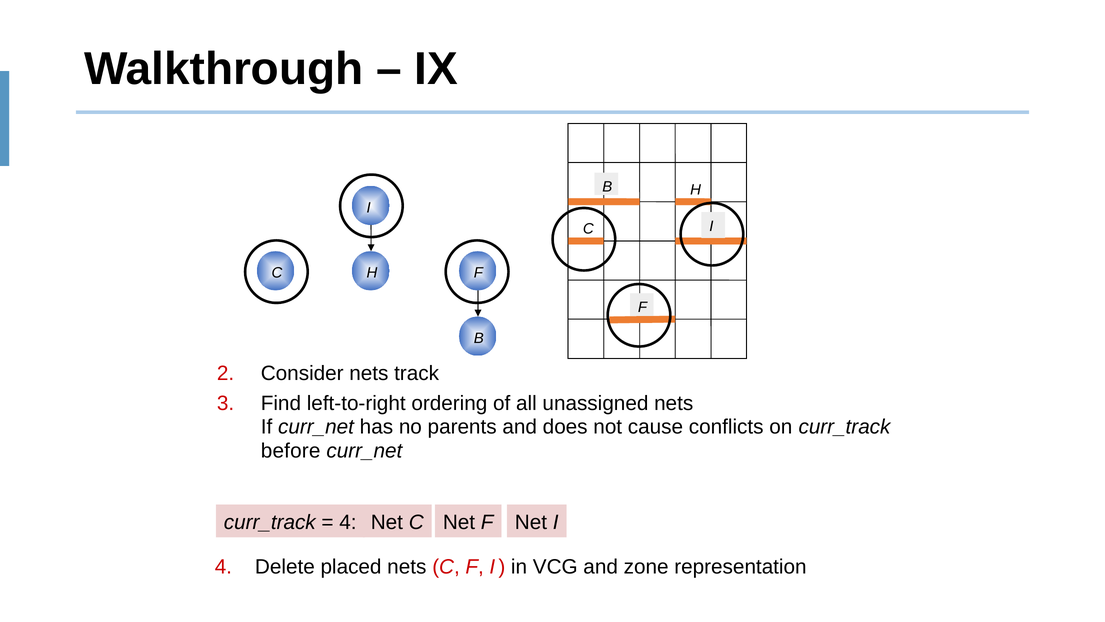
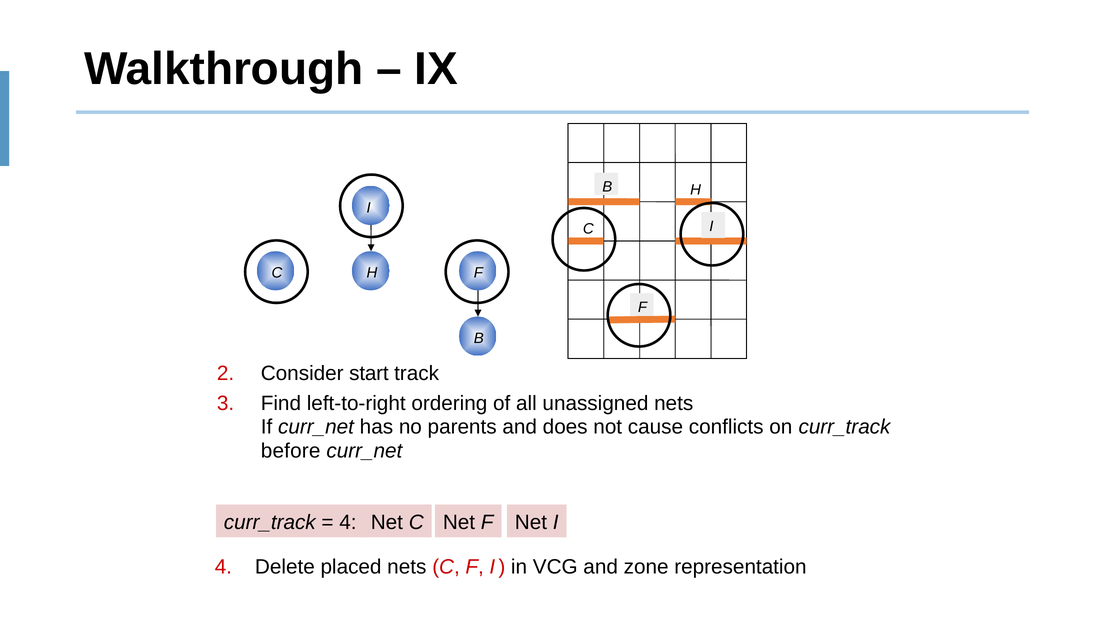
Consider nets: nets -> start (369, 373)
